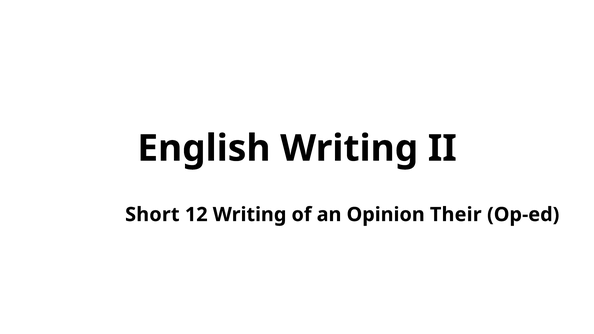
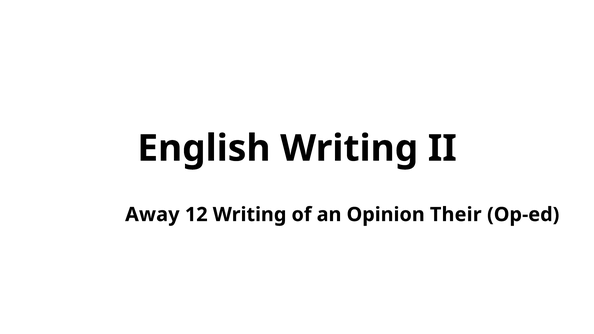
Short: Short -> Away (152, 215)
